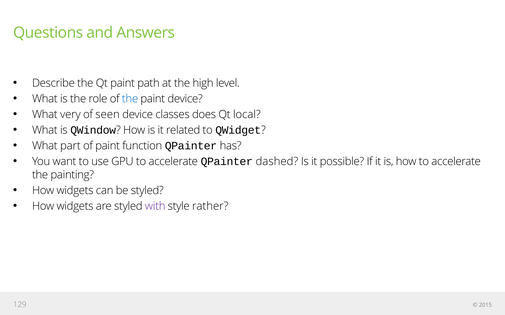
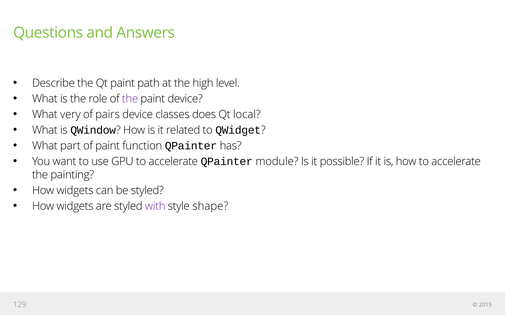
the colour: blue -> purple (130, 99)
seen: seen -> pairs (108, 115)
dashed: dashed -> module (277, 162)
rather: rather -> shape (210, 207)
